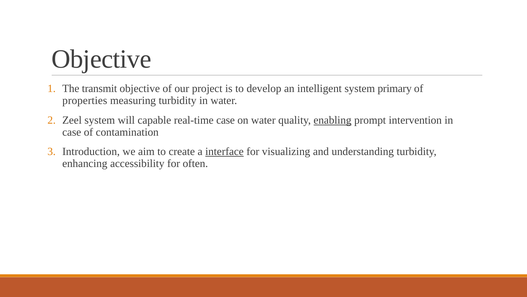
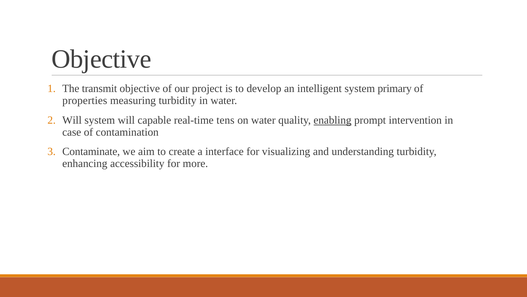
Zeel: Zeel -> Will (72, 120)
real-time case: case -> tens (225, 120)
Introduction: Introduction -> Contaminate (91, 151)
interface underline: present -> none (224, 151)
often: often -> more (195, 163)
